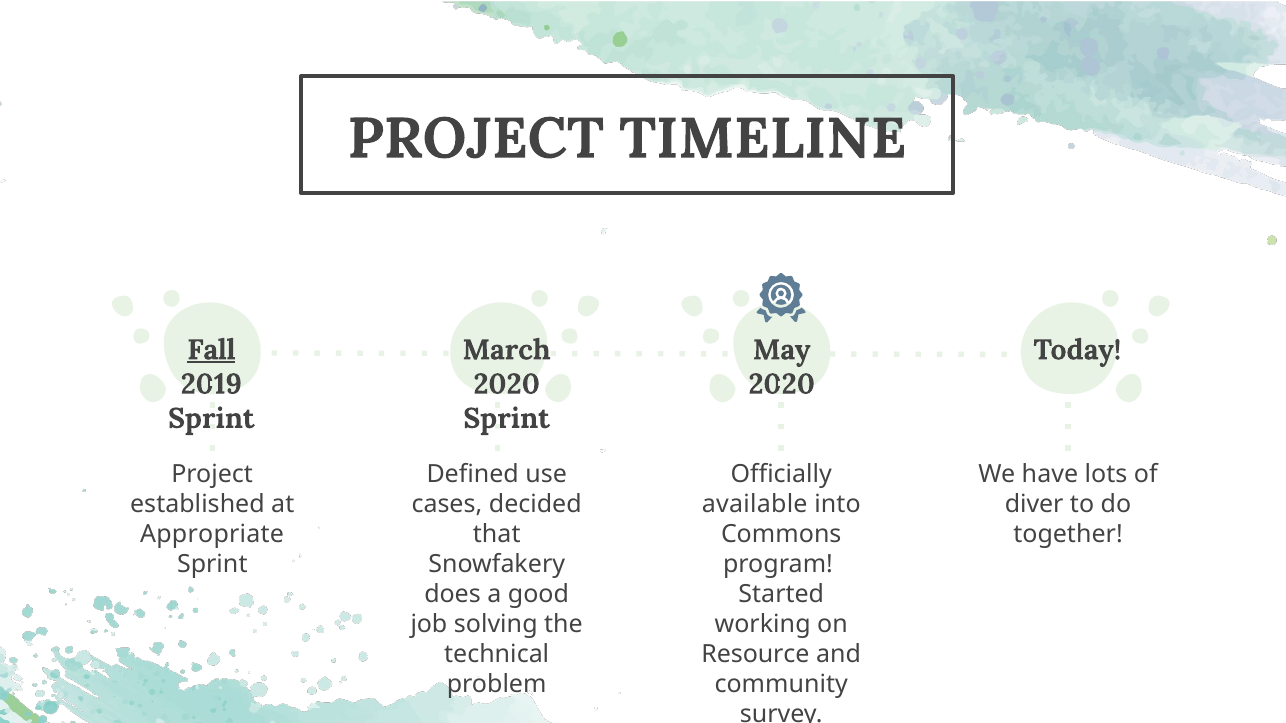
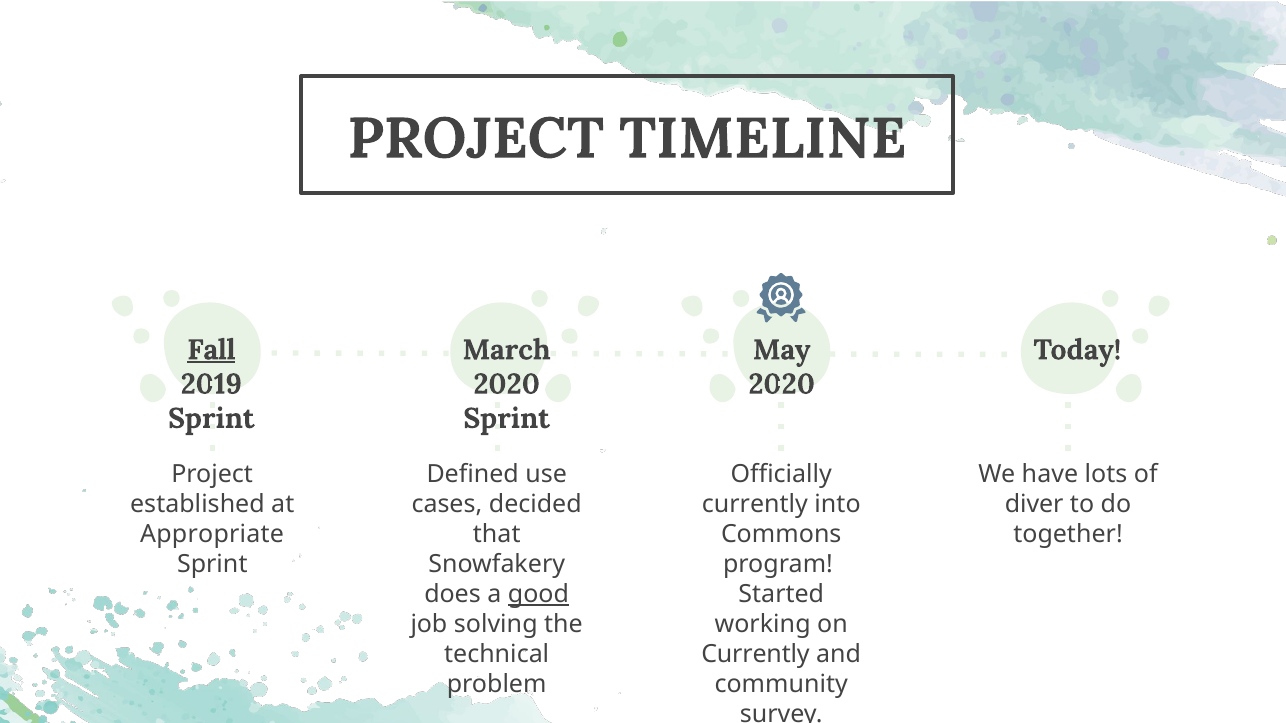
available: available -> currently (755, 504)
good underline: none -> present (538, 594)
Resource: Resource -> Currently (755, 654)
